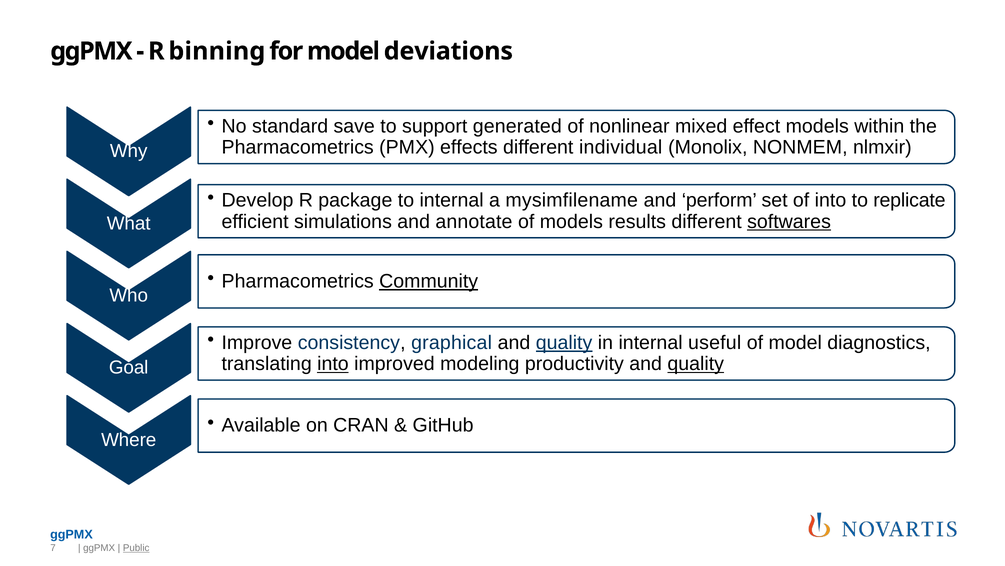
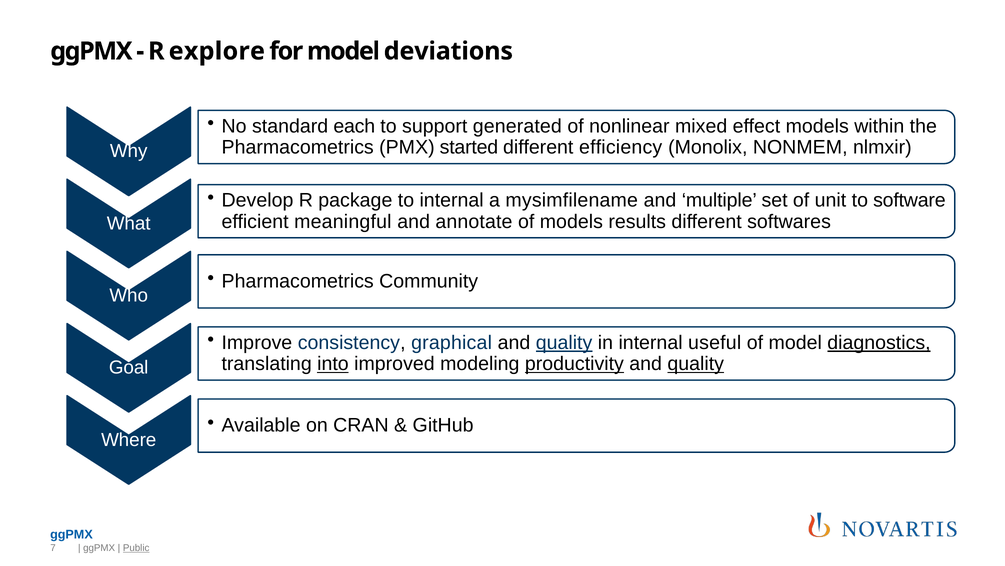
binning: binning -> explore (217, 51)
save: save -> each (354, 126)
effects: effects -> started (469, 147)
individual: individual -> efficiency (621, 147)
perform: perform -> multiple (719, 200)
of into: into -> unit (830, 200)
replicate: replicate -> software (909, 200)
simulations: simulations -> meaningful (343, 221)
softwares underline: present -> none (789, 221)
Community underline: present -> none (429, 281)
diagnostics underline: none -> present (879, 342)
productivity underline: none -> present (574, 364)
